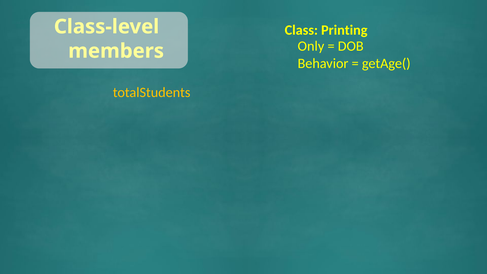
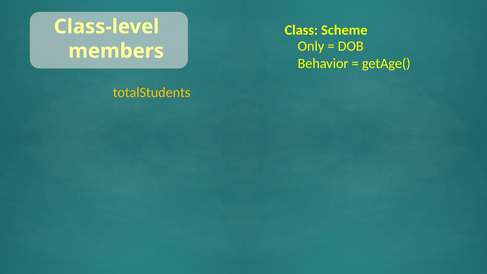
Printing: Printing -> Scheme (344, 30)
